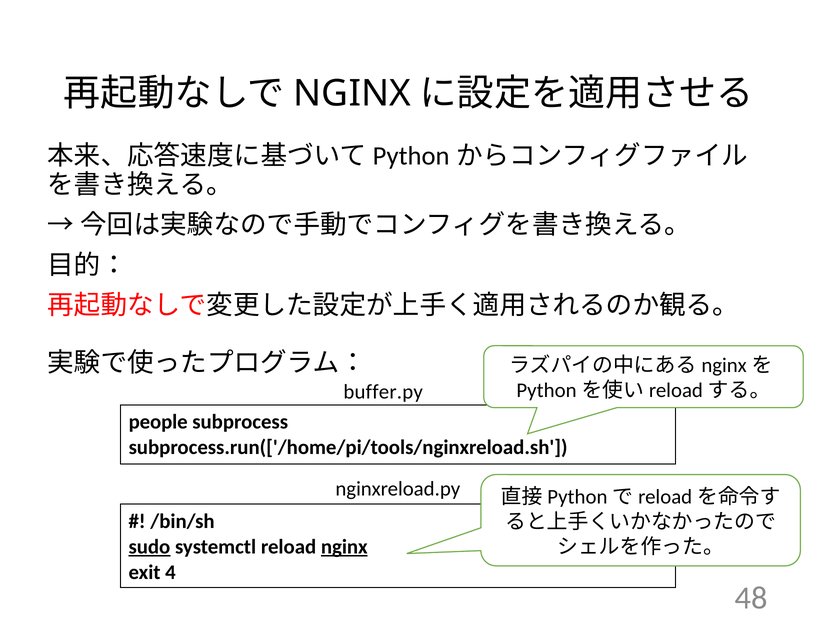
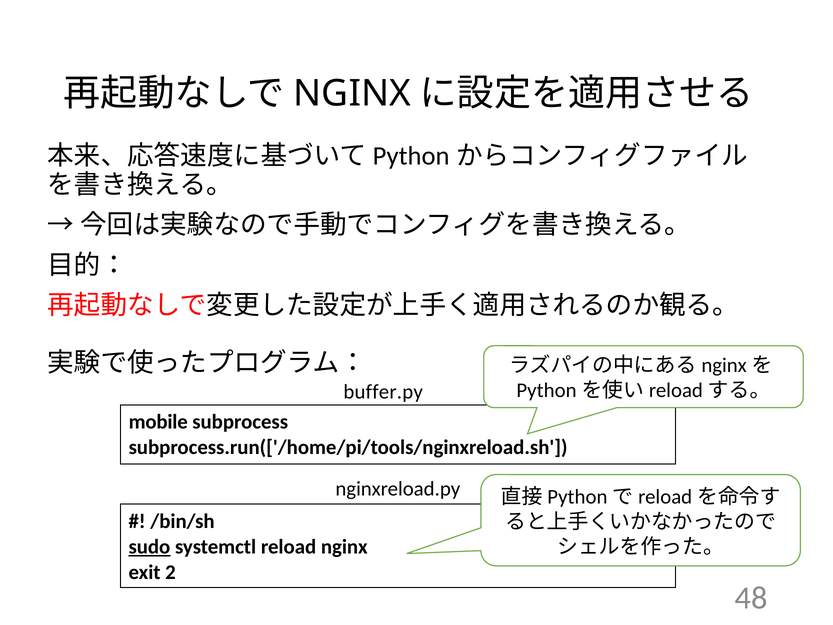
people: people -> mobile (158, 422)
nginx underline: present -> none (344, 547)
4: 4 -> 2 (170, 572)
